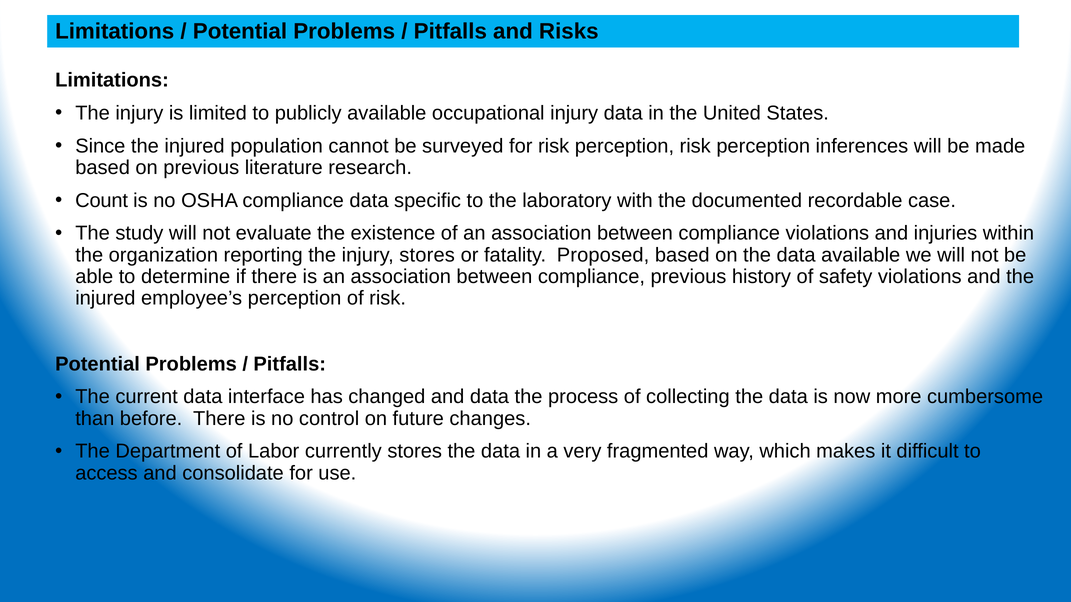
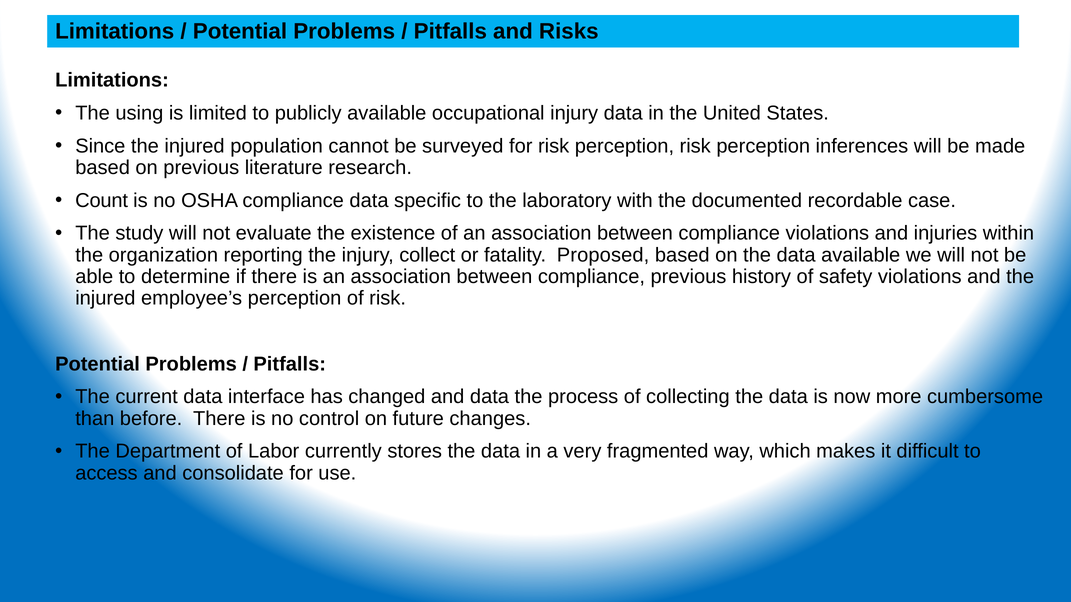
injury: injury -> using (139, 113)
injury stores: stores -> collect (427, 255)
